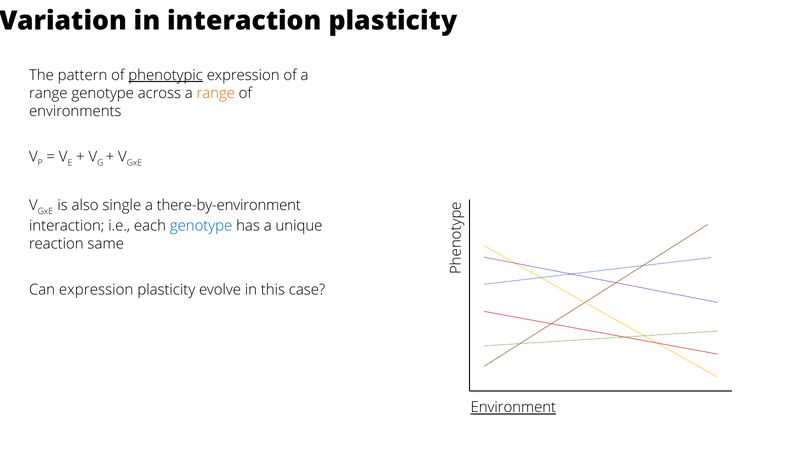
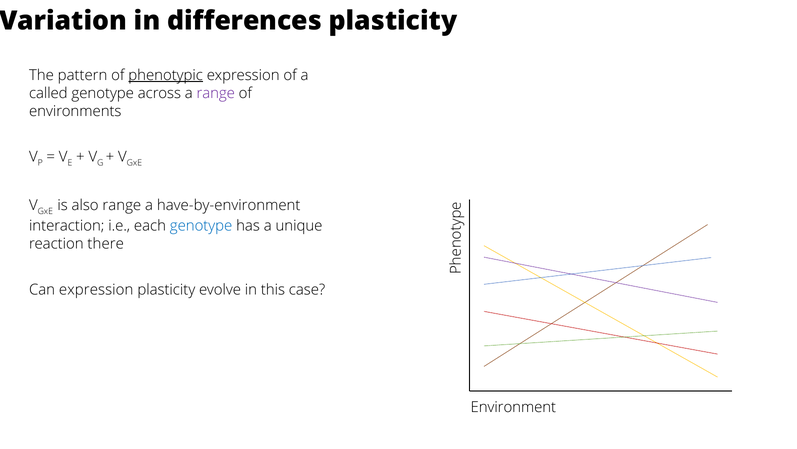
in interaction: interaction -> differences (245, 21)
range: range -> called (48, 93)
range colour: orange -> purple (216, 93)
also single: single -> range (122, 205)
there-by-environment: there-by-environment -> have-by-environment (229, 205)
same: same -> there (106, 243)
Environment underline: present -> none (513, 407)
